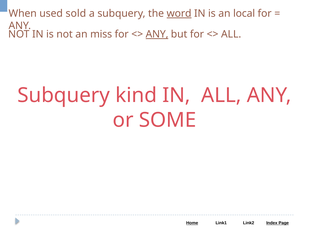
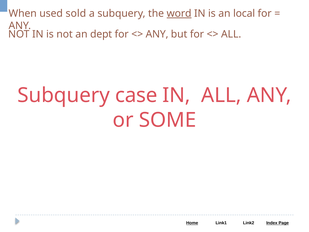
miss: miss -> dept (101, 34)
ANY underline: present -> none (157, 34)
kind: kind -> case (136, 95)
